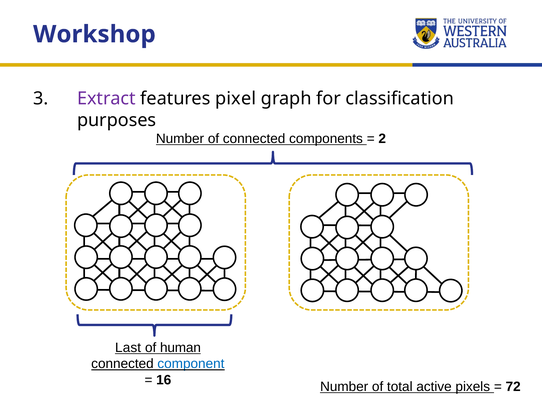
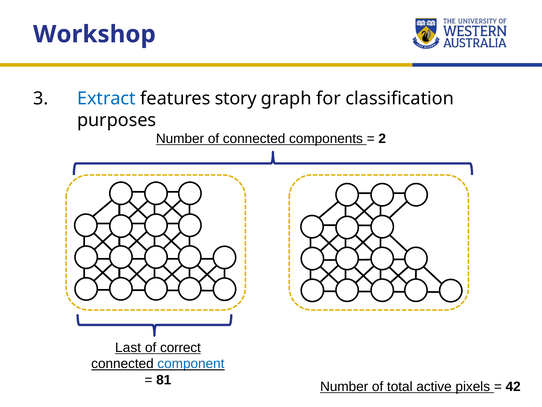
Extract colour: purple -> blue (106, 99)
pixel: pixel -> story (236, 99)
human: human -> correct (180, 347)
16: 16 -> 81 (164, 380)
72: 72 -> 42 (513, 386)
